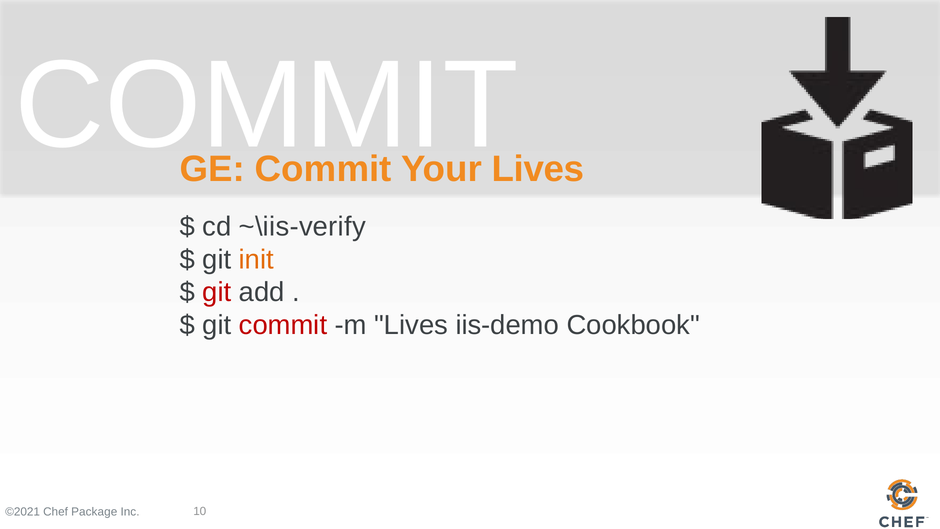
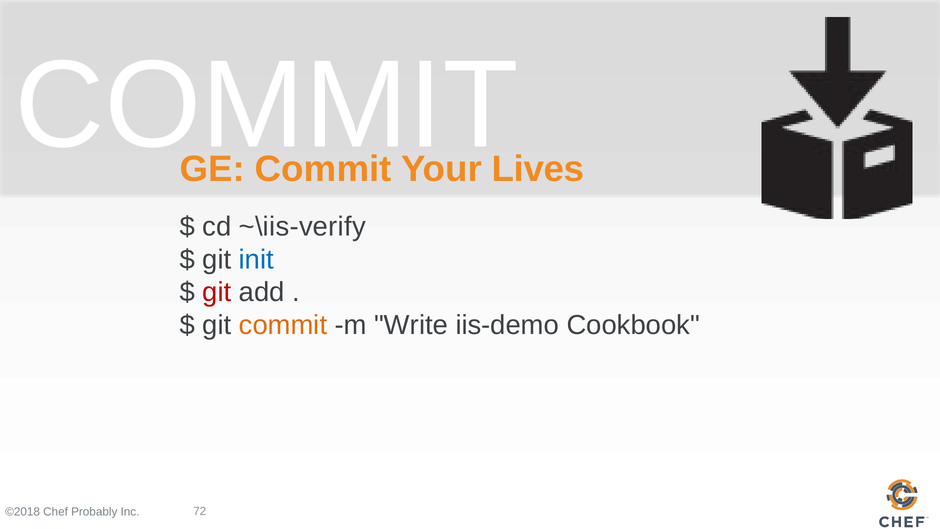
init colour: orange -> blue (256, 259)
commit colour: red -> orange (283, 325)
m Lives: Lives -> Write (411, 325)
©2021: ©2021 -> ©2018 (23, 512)
Package: Package -> Probably (94, 512)
10: 10 -> 72 (200, 511)
